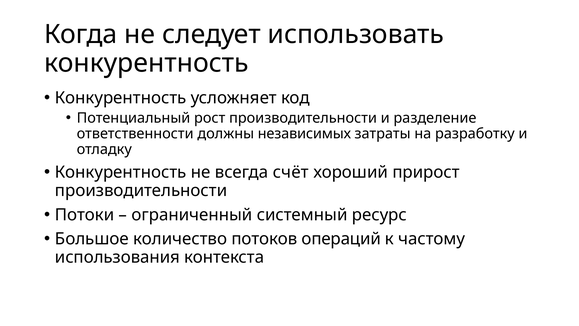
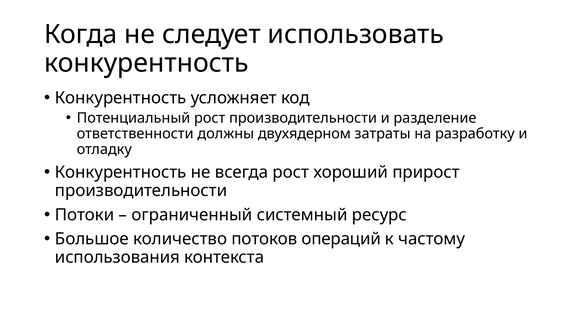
независимых: независимых -> двухядерном (304, 133)
всегда счёт: счёт -> рост (291, 172)
